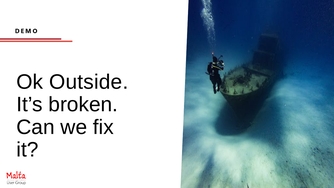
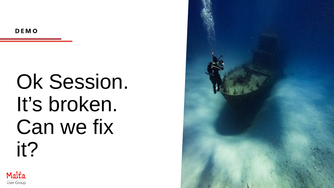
Outside: Outside -> Session (89, 82)
